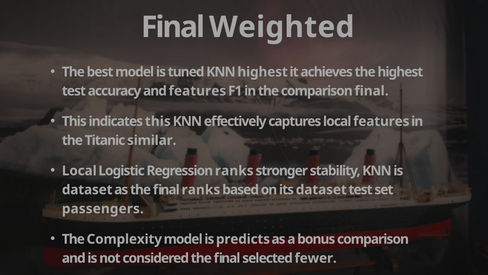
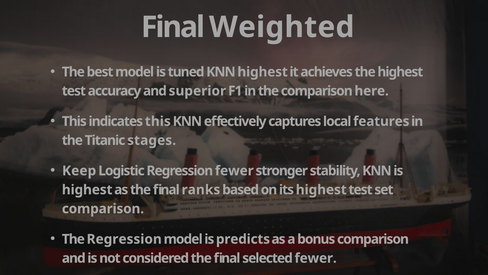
and features: features -> superior (197, 91)
comparison final: final -> here (372, 91)
similar: similar -> stages (152, 140)
Local: Local -> Keep (79, 170)
Regression ranks: ranks -> fewer (234, 170)
dataset: dataset -> highest (87, 189)
its dataset: dataset -> highest (321, 189)
passengers: passengers -> comparison (103, 208)
The Complexity: Complexity -> Regression (124, 239)
